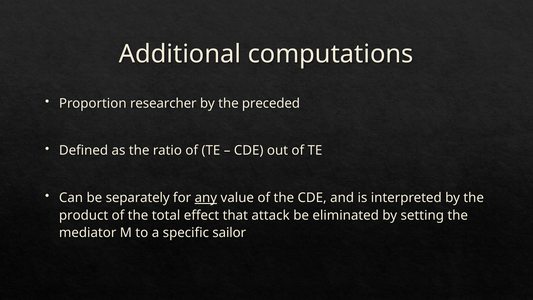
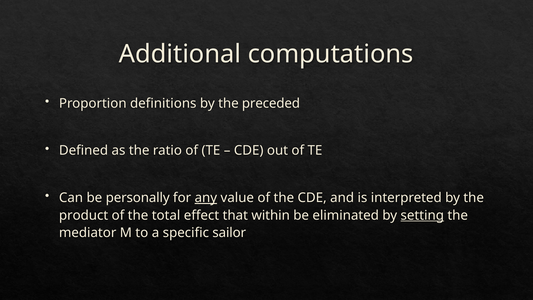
researcher: researcher -> definitions (163, 103)
separately: separately -> personally (138, 198)
attack: attack -> within (271, 215)
setting underline: none -> present (422, 215)
